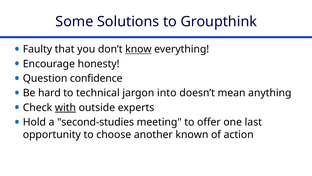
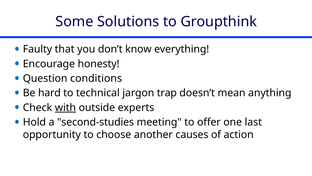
know underline: present -> none (138, 49)
confidence: confidence -> conditions (96, 78)
into: into -> trap (167, 93)
known: known -> causes (192, 134)
